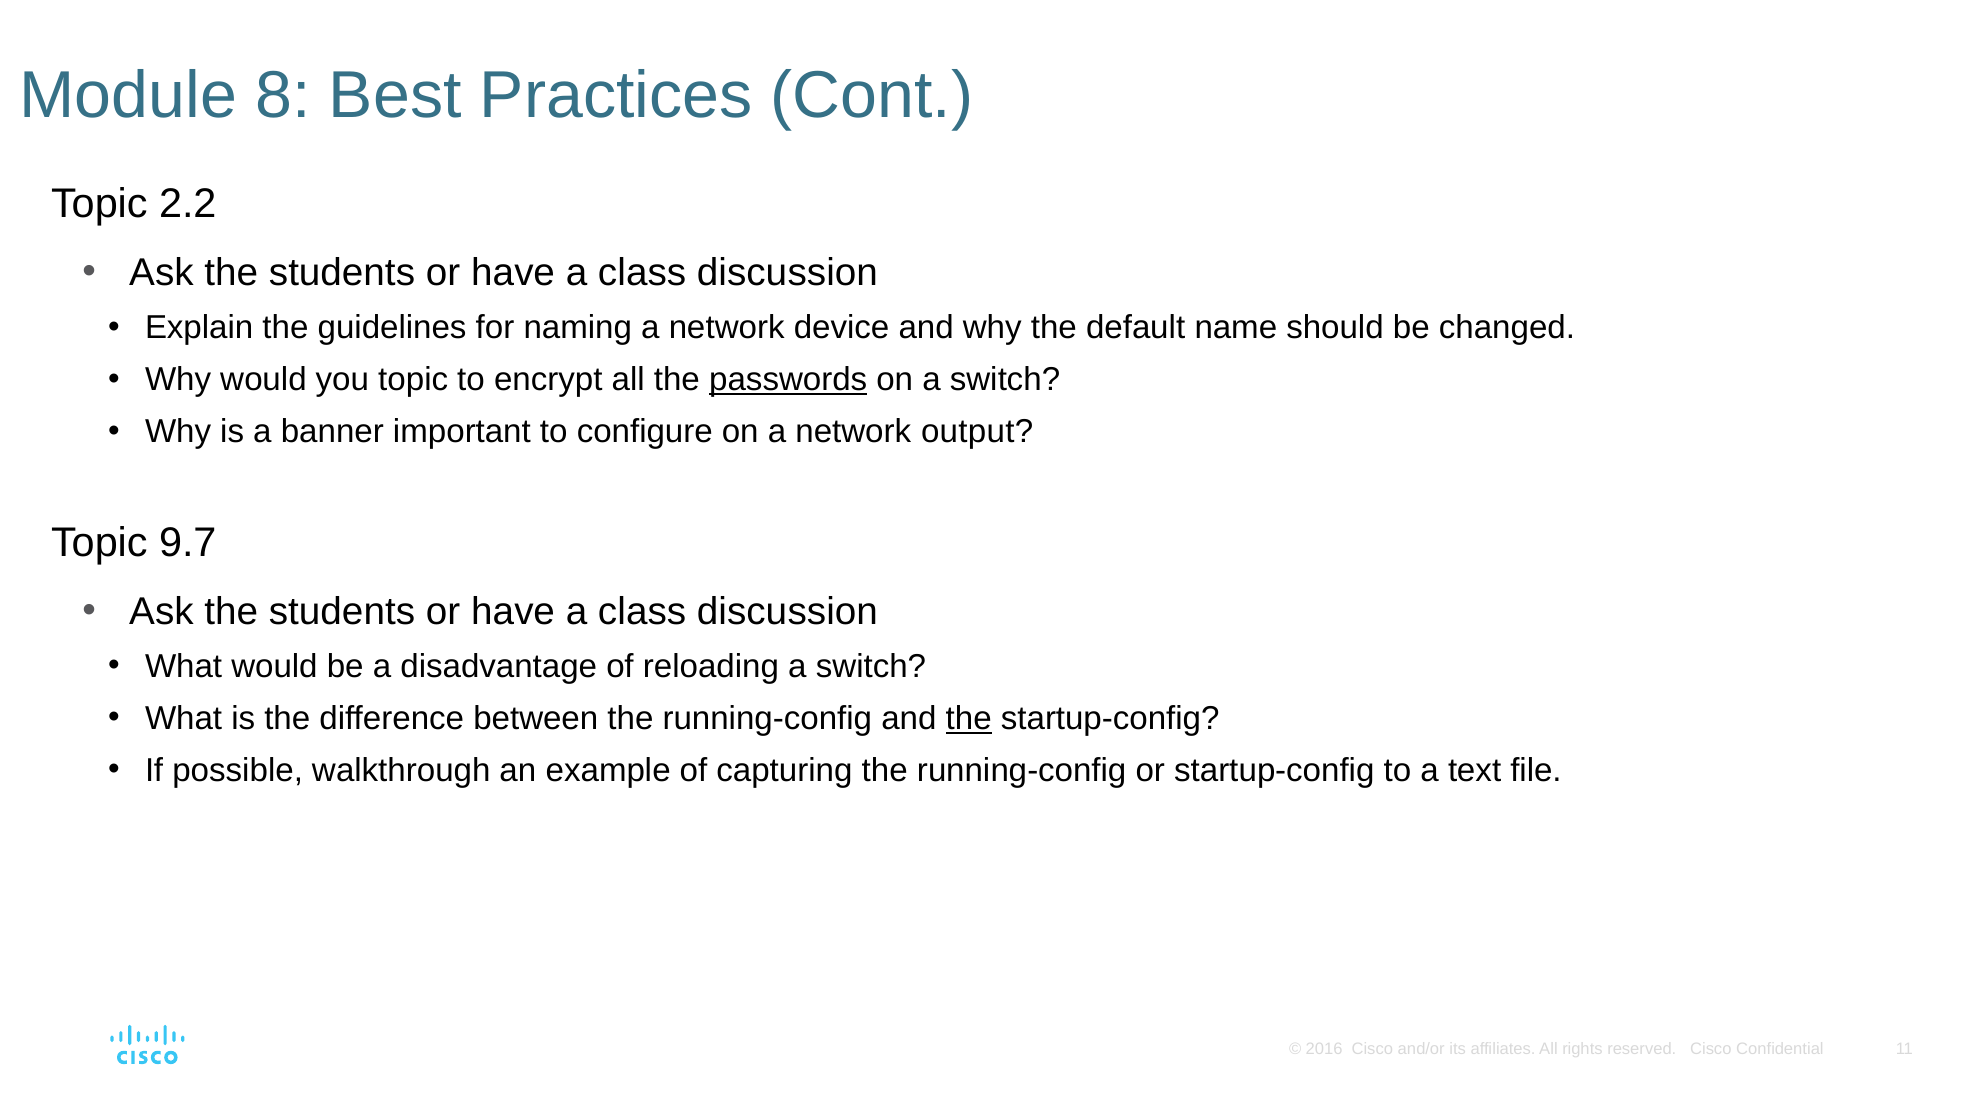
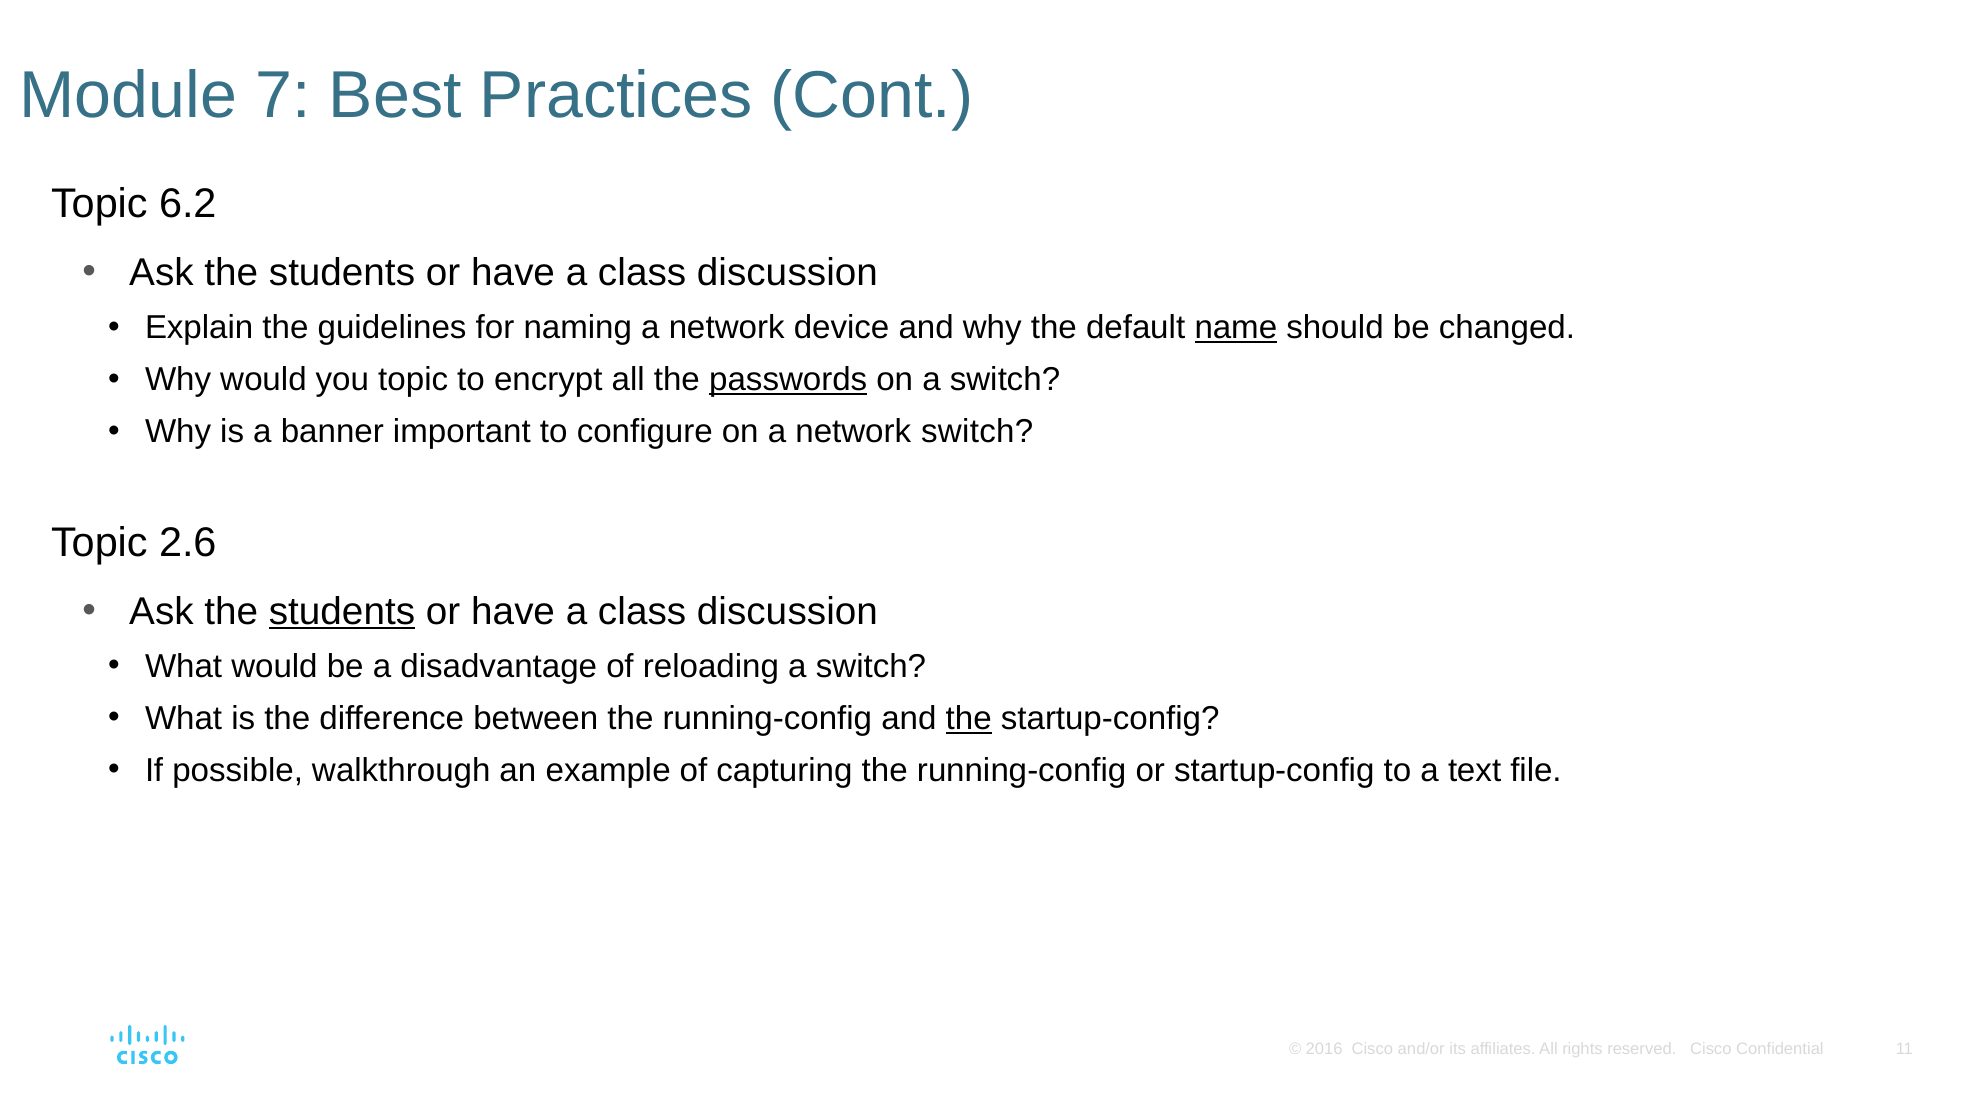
8: 8 -> 7 (283, 96)
2.2: 2.2 -> 6.2 (188, 204)
name underline: none -> present (1236, 328)
network output: output -> switch (977, 432)
9.7: 9.7 -> 2.6 (188, 543)
students underline: none -> present (342, 612)
